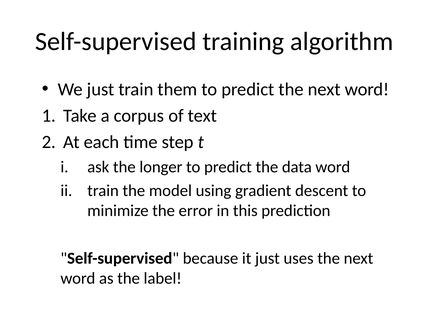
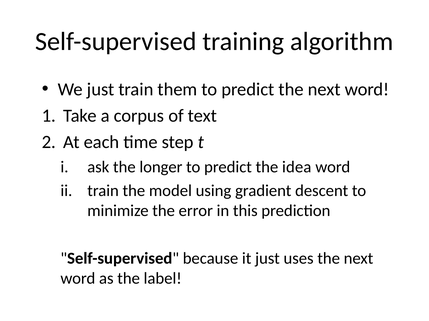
data: data -> idea (297, 167)
